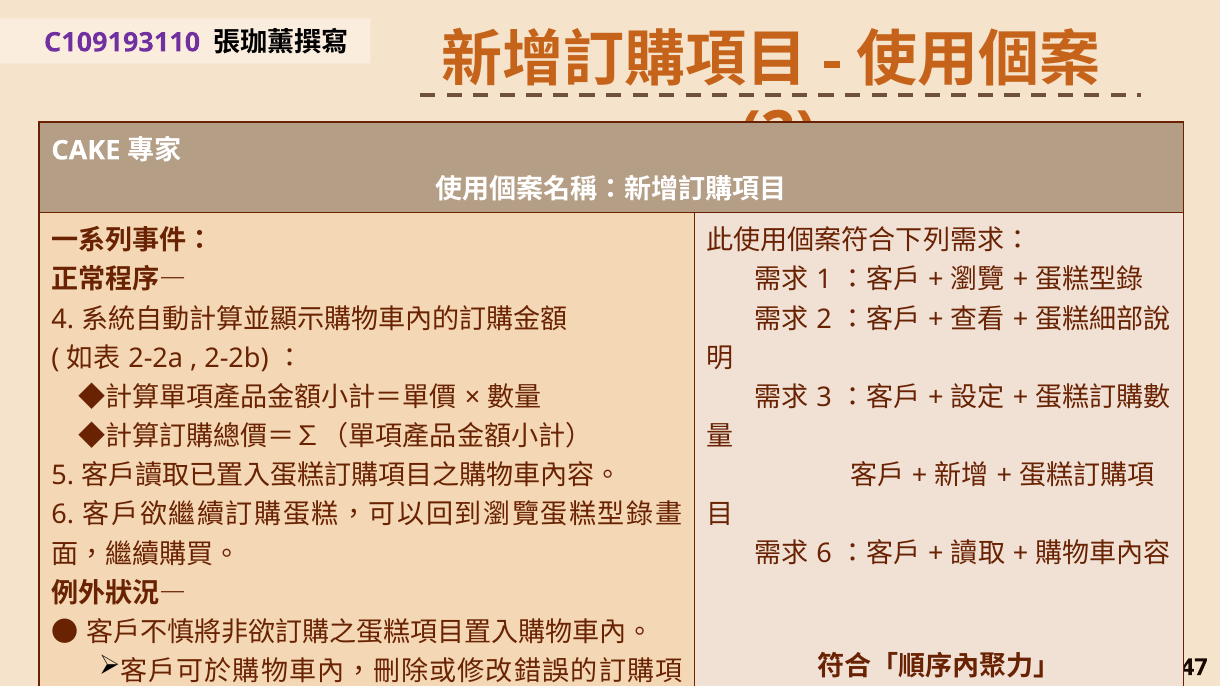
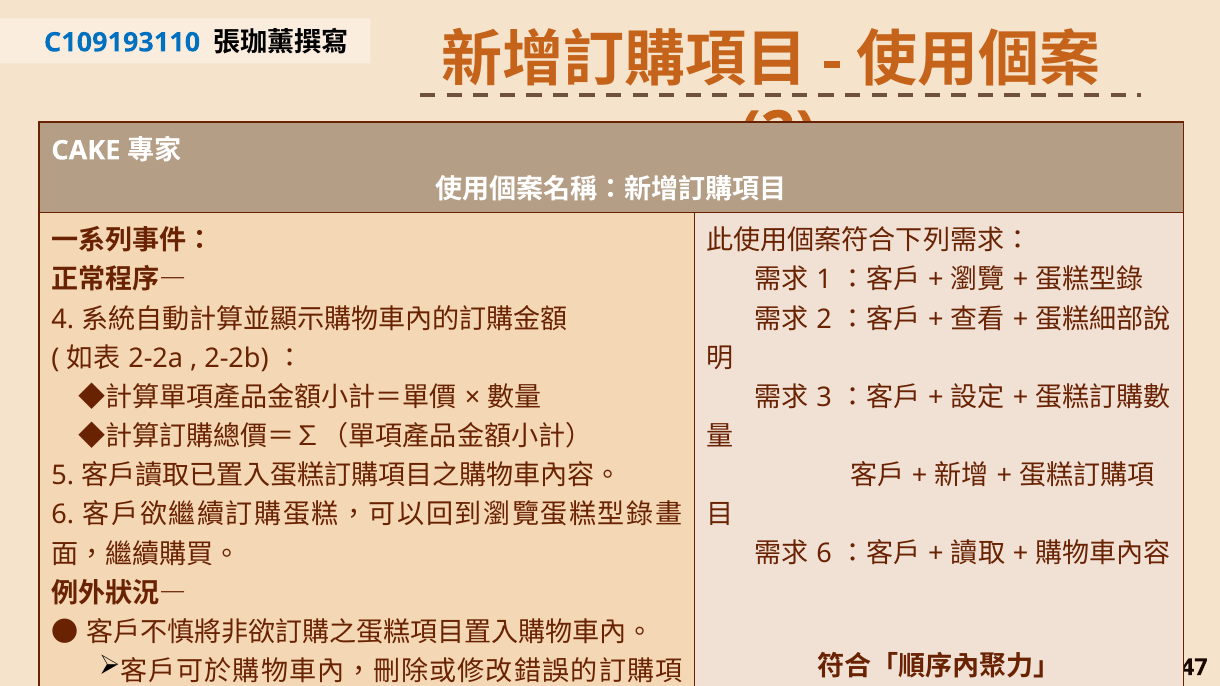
C109193110 colour: purple -> blue (122, 43)
